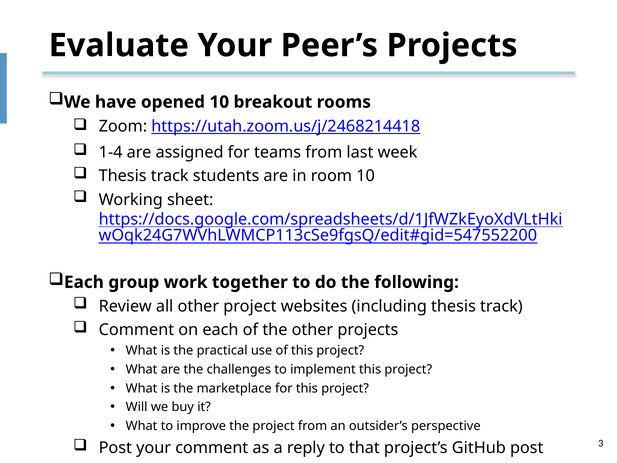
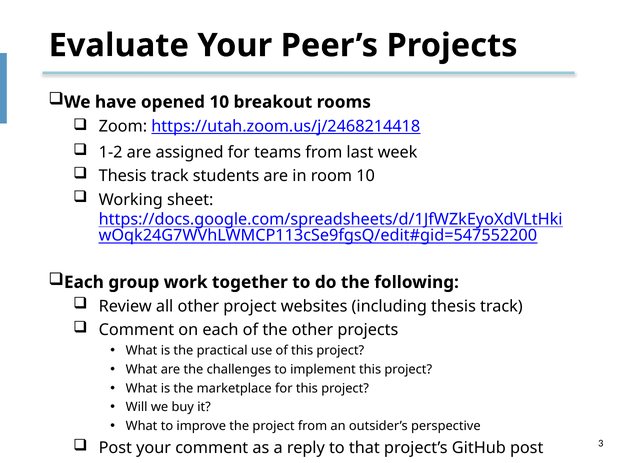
1-4: 1-4 -> 1-2 (111, 152)
